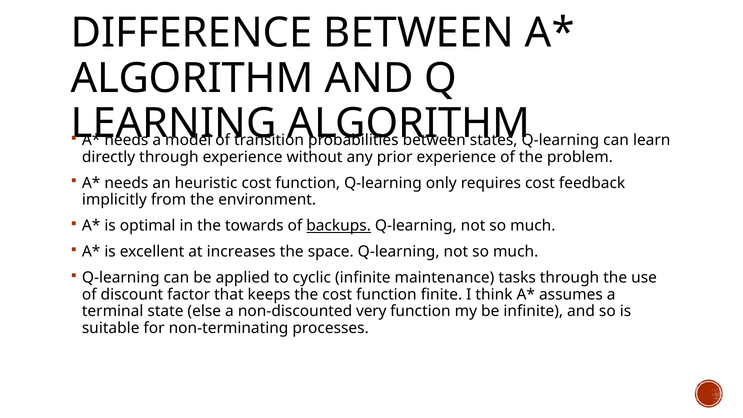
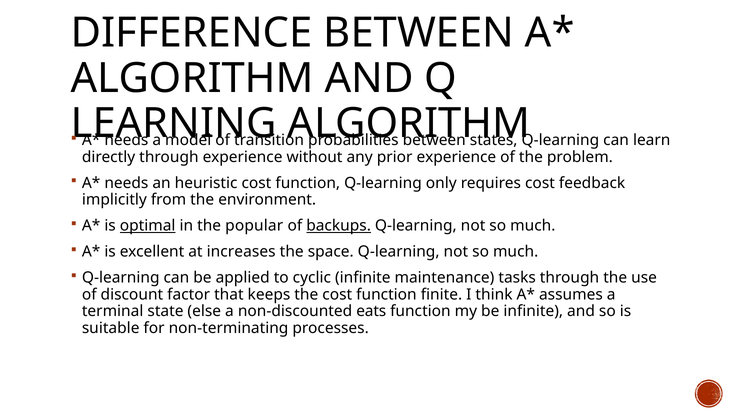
optimal underline: none -> present (148, 226)
towards: towards -> popular (254, 226)
very: very -> eats (371, 311)
